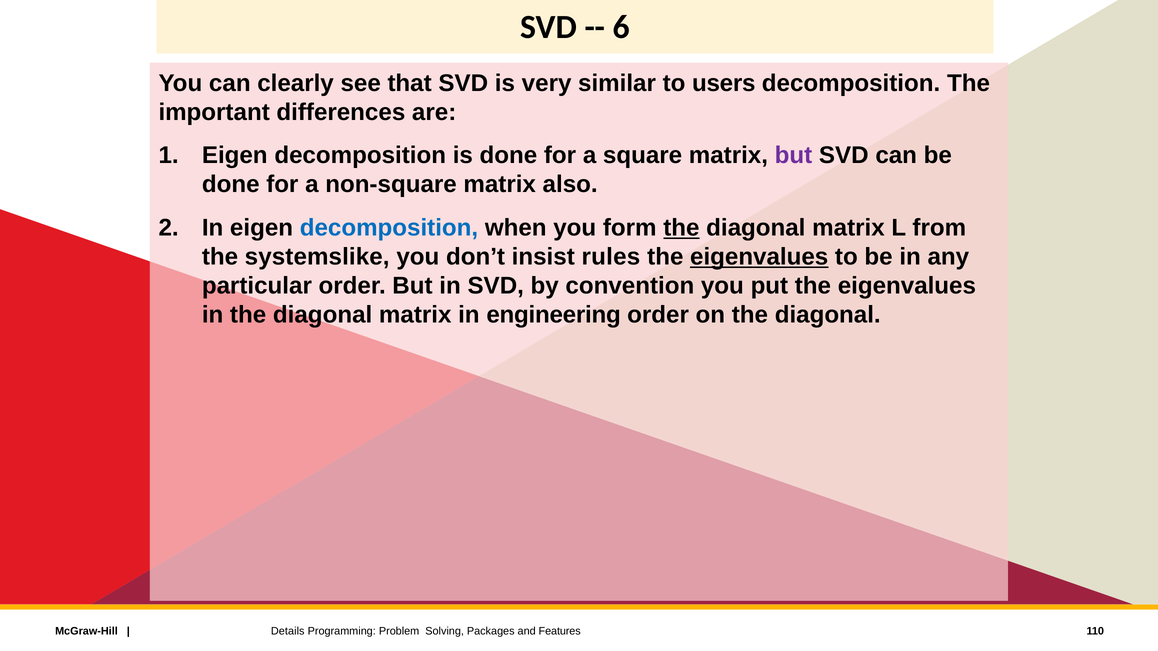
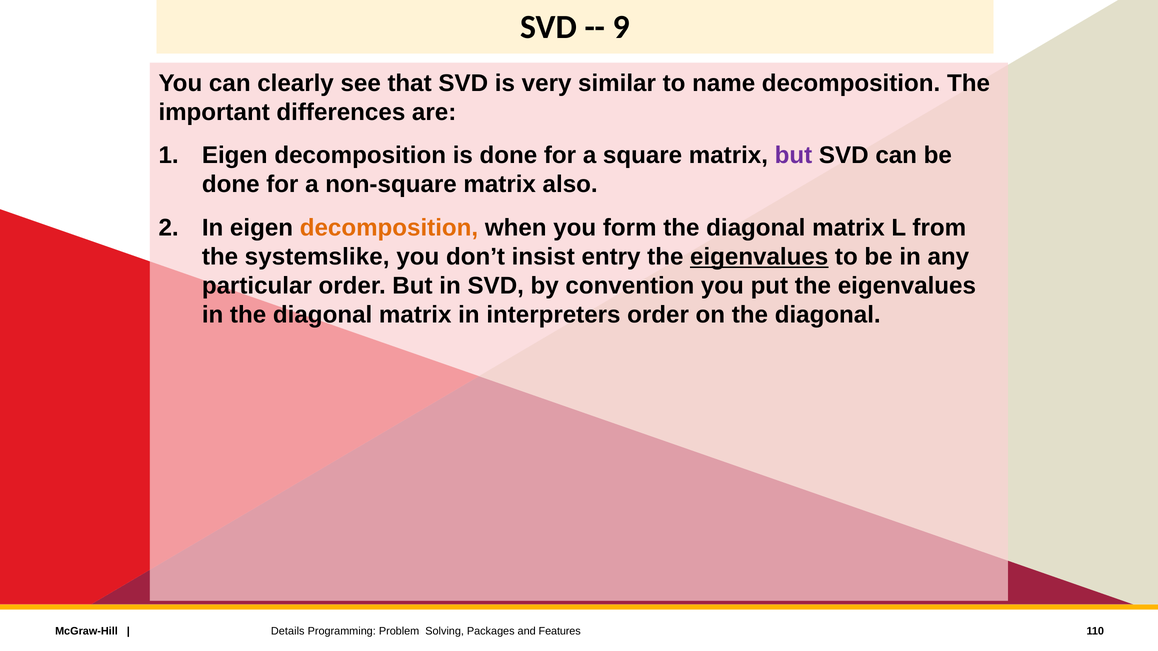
6: 6 -> 9 (621, 27)
users: users -> name (724, 83)
decomposition colour: blue -> orange (389, 228)
the underline: present -> none (681, 228)
rules: rules -> entry (611, 257)
engineering: engineering -> interpreters (553, 315)
